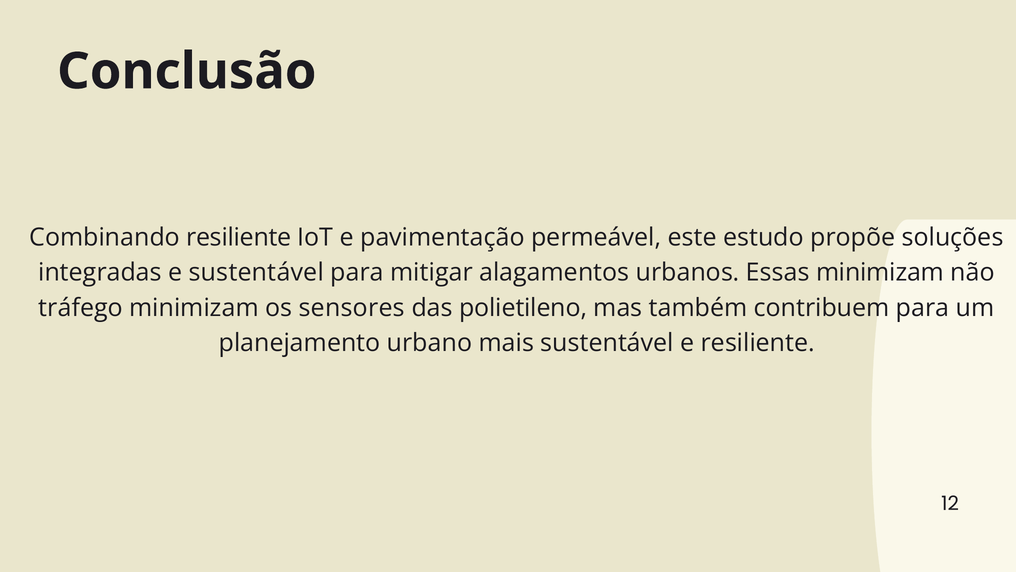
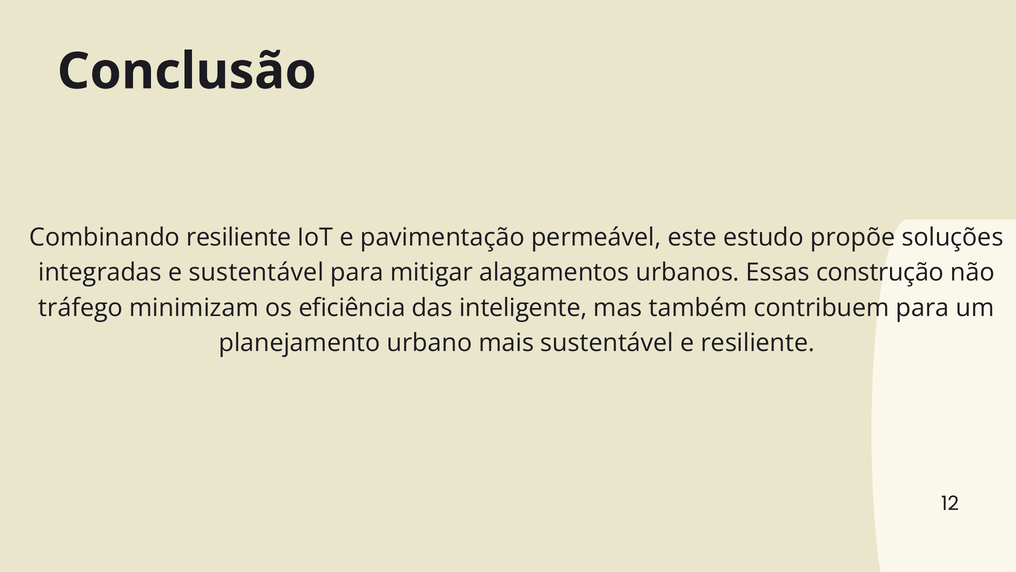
Essas minimizam: minimizam -> construção (880, 272)
sensores: sensores -> eficiência (352, 308)
polietileno: polietileno -> inteligente (523, 308)
